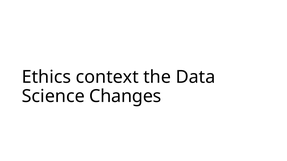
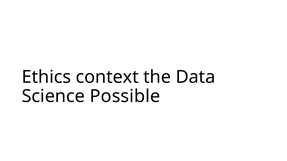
Changes: Changes -> Possible (125, 97)
